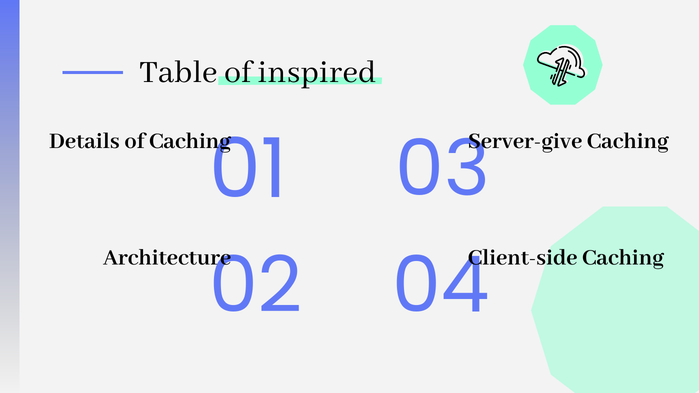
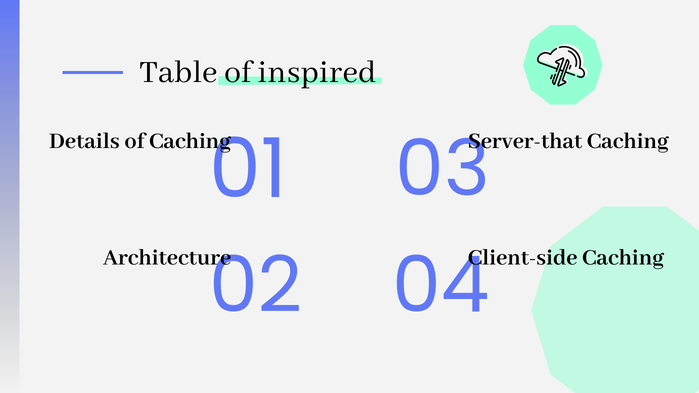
Server-give: Server-give -> Server-that (525, 140)
